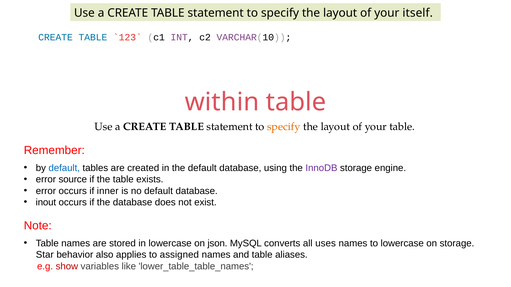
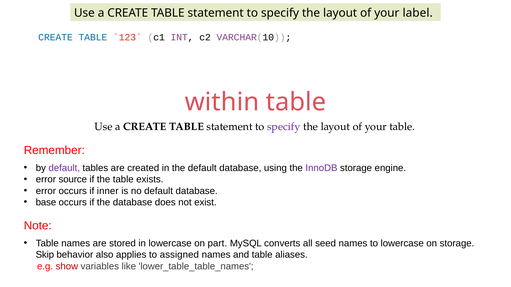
itself: itself -> label (418, 13)
specify colour: orange -> purple (284, 127)
default colour: blue -> purple (64, 168)
inout: inout -> base (46, 203)
json: json -> part (217, 244)
uses: uses -> seed (326, 244)
Star: Star -> Skip (45, 255)
